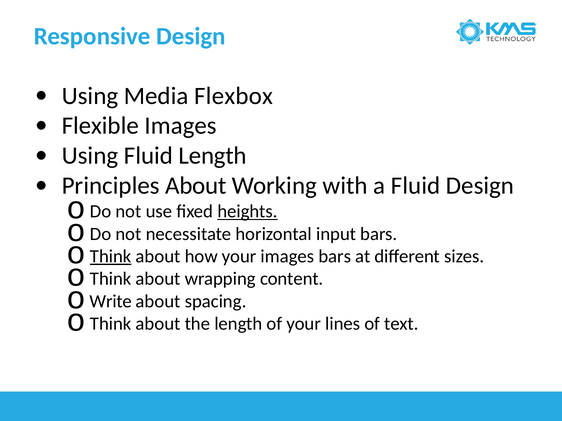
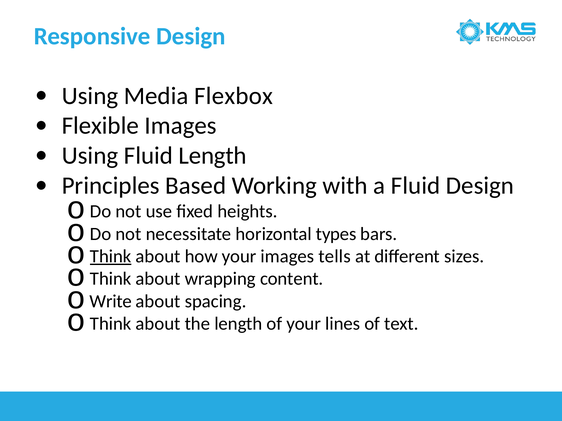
Principles About: About -> Based (196, 186)
heights underline: present -> none (247, 212)
input: input -> types (336, 234)
images bars: bars -> tells (335, 257)
